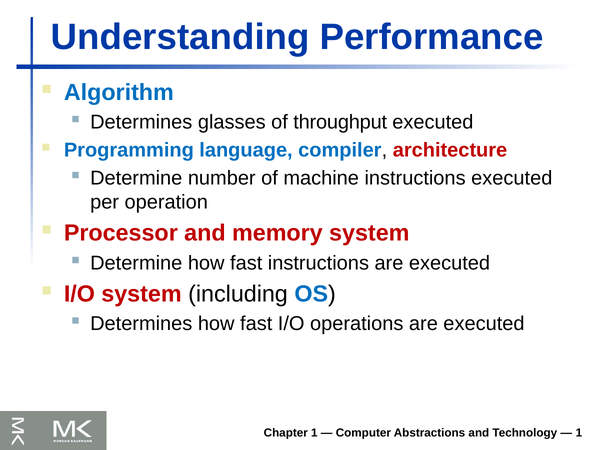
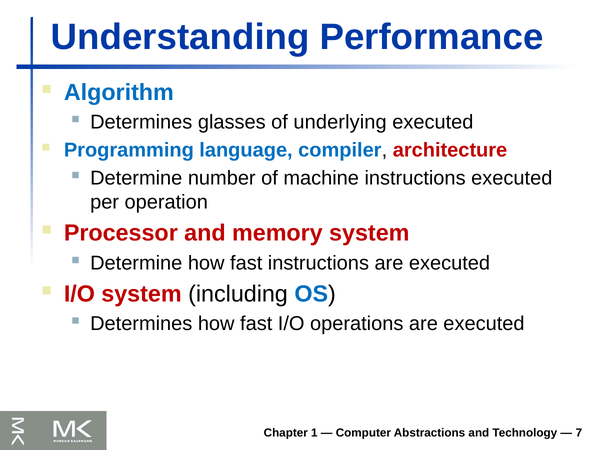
throughput: throughput -> underlying (340, 122)
1: 1 -> 7 (579, 433)
